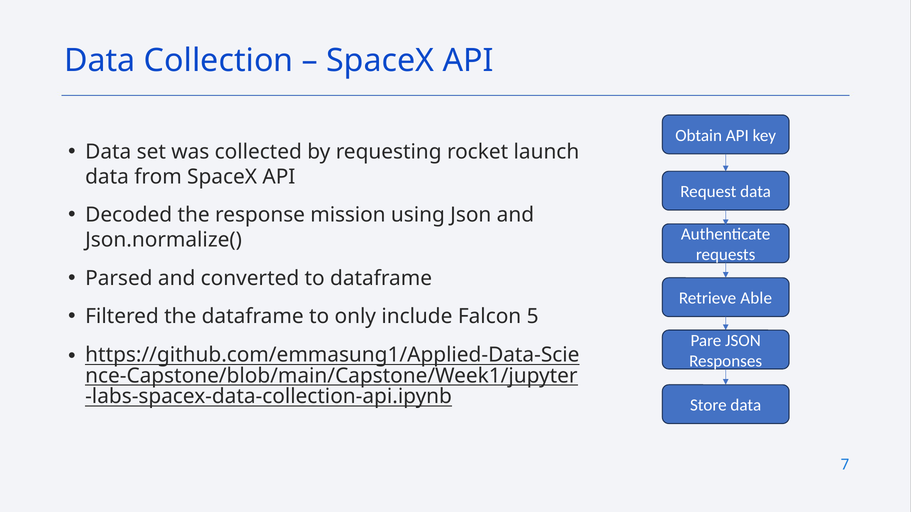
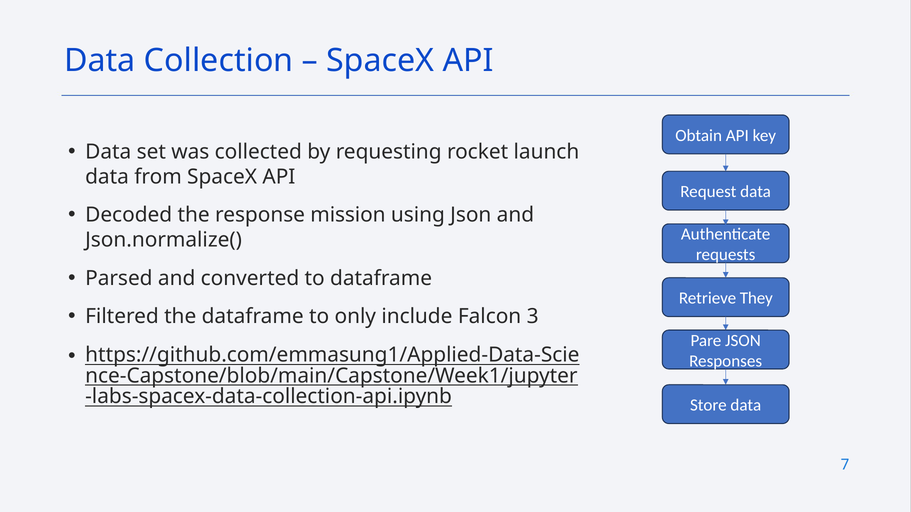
Able: Able -> They (756, 299)
5: 5 -> 3 (533, 317)
